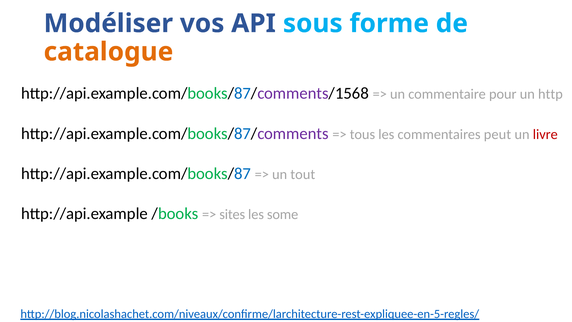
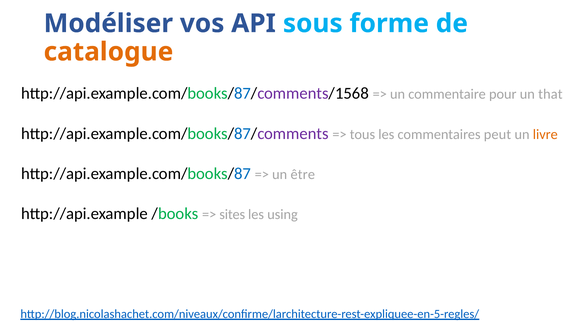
http: http -> that (550, 94)
livre colour: red -> orange (545, 134)
tout: tout -> être (303, 174)
some: some -> using (283, 214)
